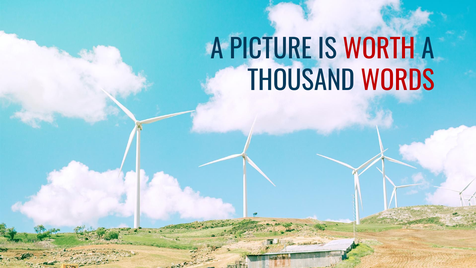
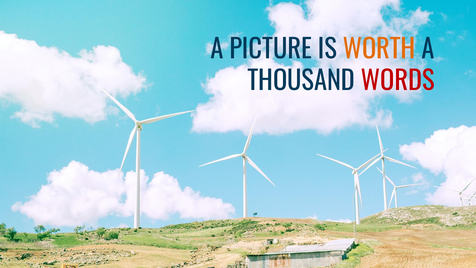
WORTH colour: red -> orange (379, 50)
